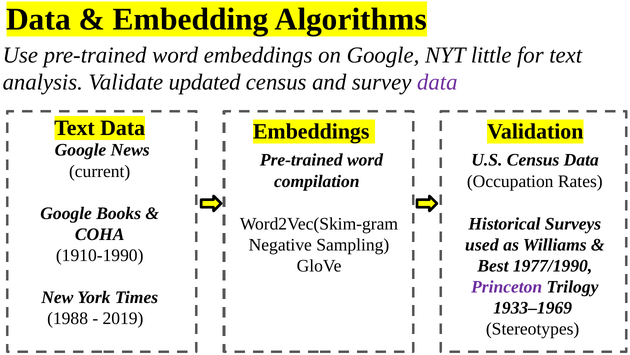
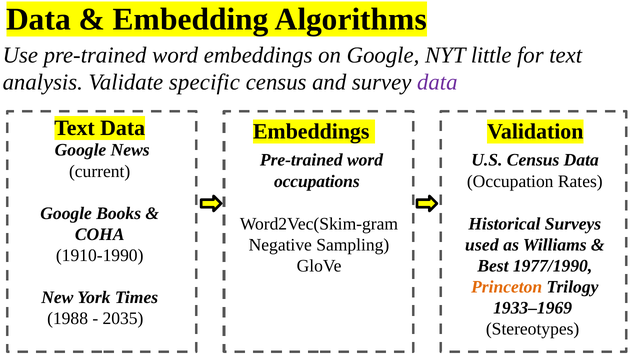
updated: updated -> specific (204, 82)
compilation: compilation -> occupations (317, 181)
Princeton colour: purple -> orange (507, 286)
2019: 2019 -> 2035 (123, 318)
